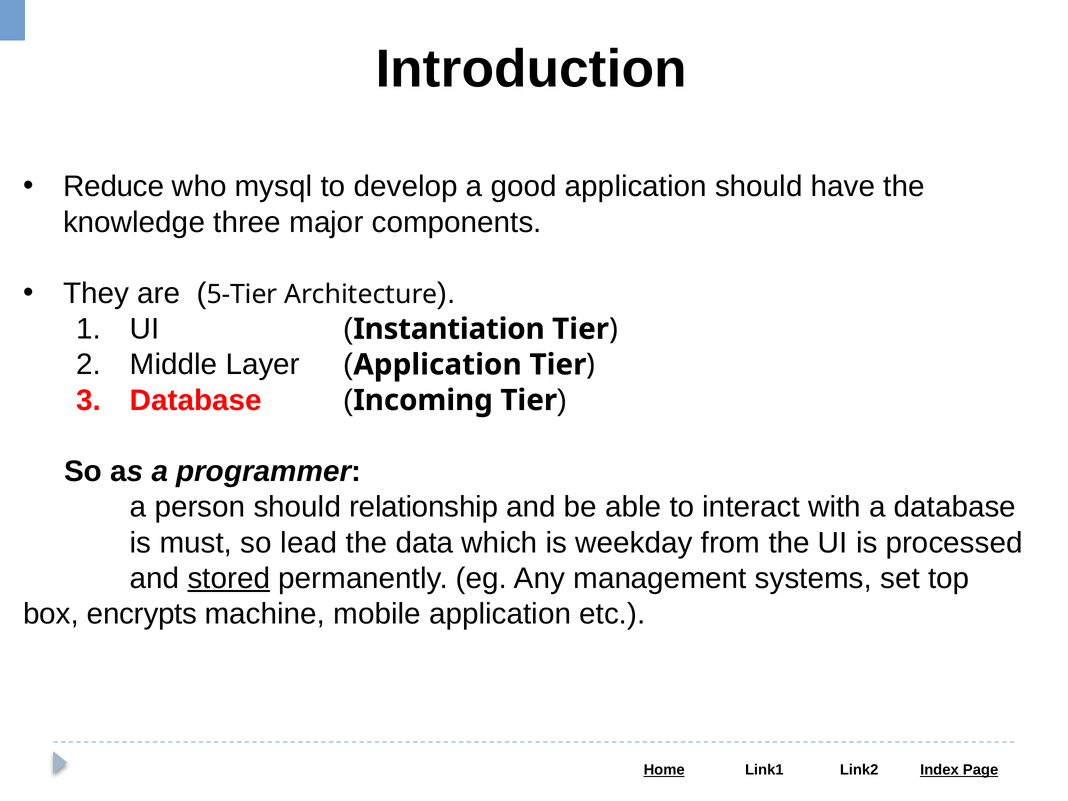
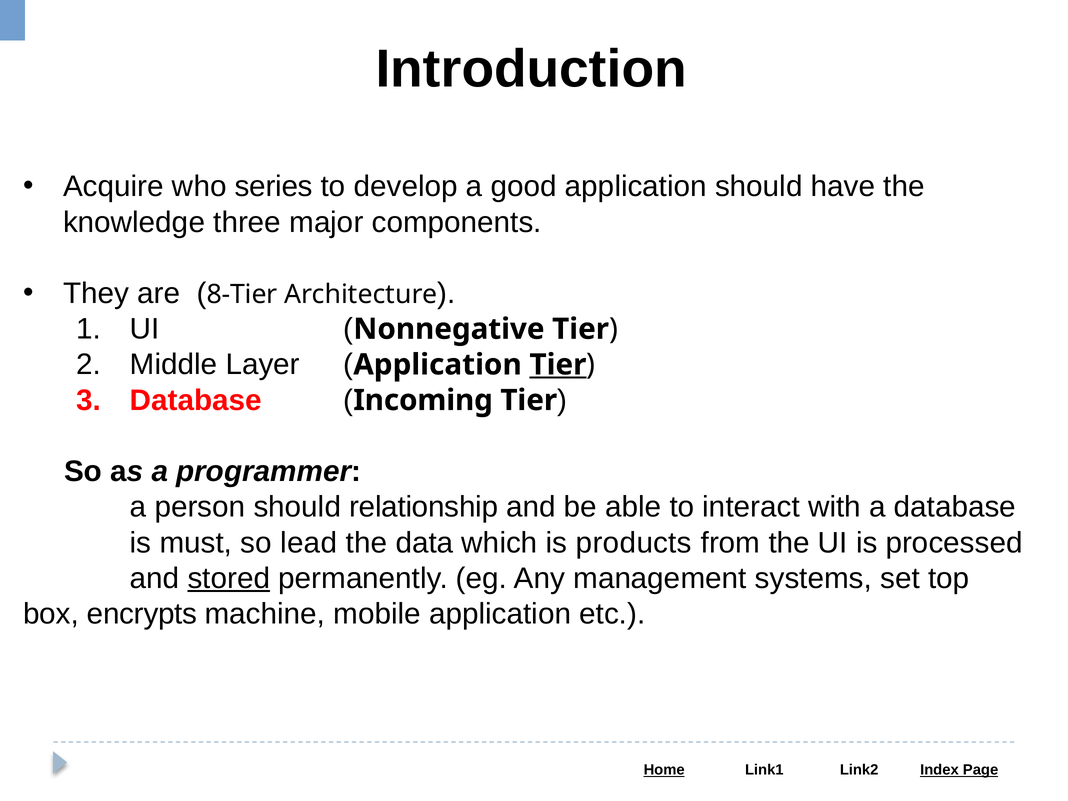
Reduce: Reduce -> Acquire (113, 187)
mysql: mysql -> series (274, 187)
5-Tier: 5-Tier -> 8-Tier (242, 294)
Instantiation: Instantiation -> Nonnegative (449, 329)
Tier underline: none -> present (558, 365)
weekday: weekday -> products (634, 543)
